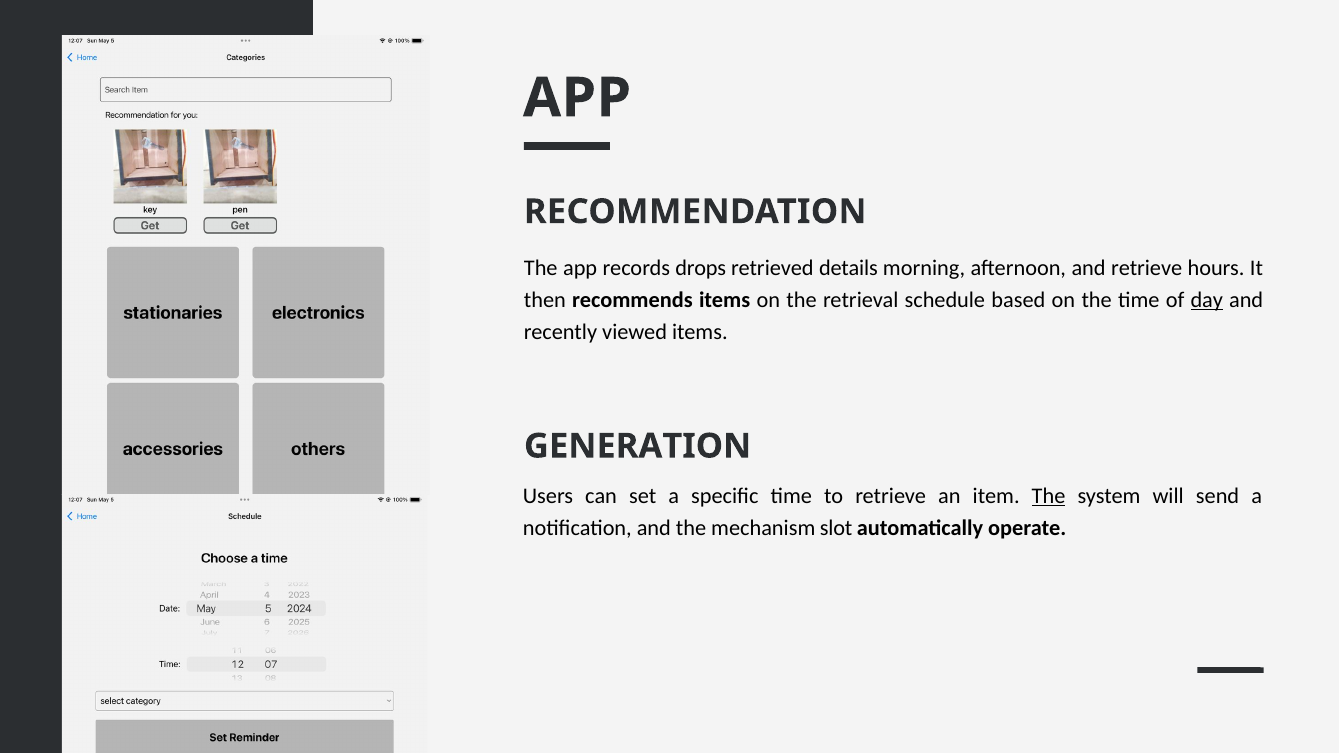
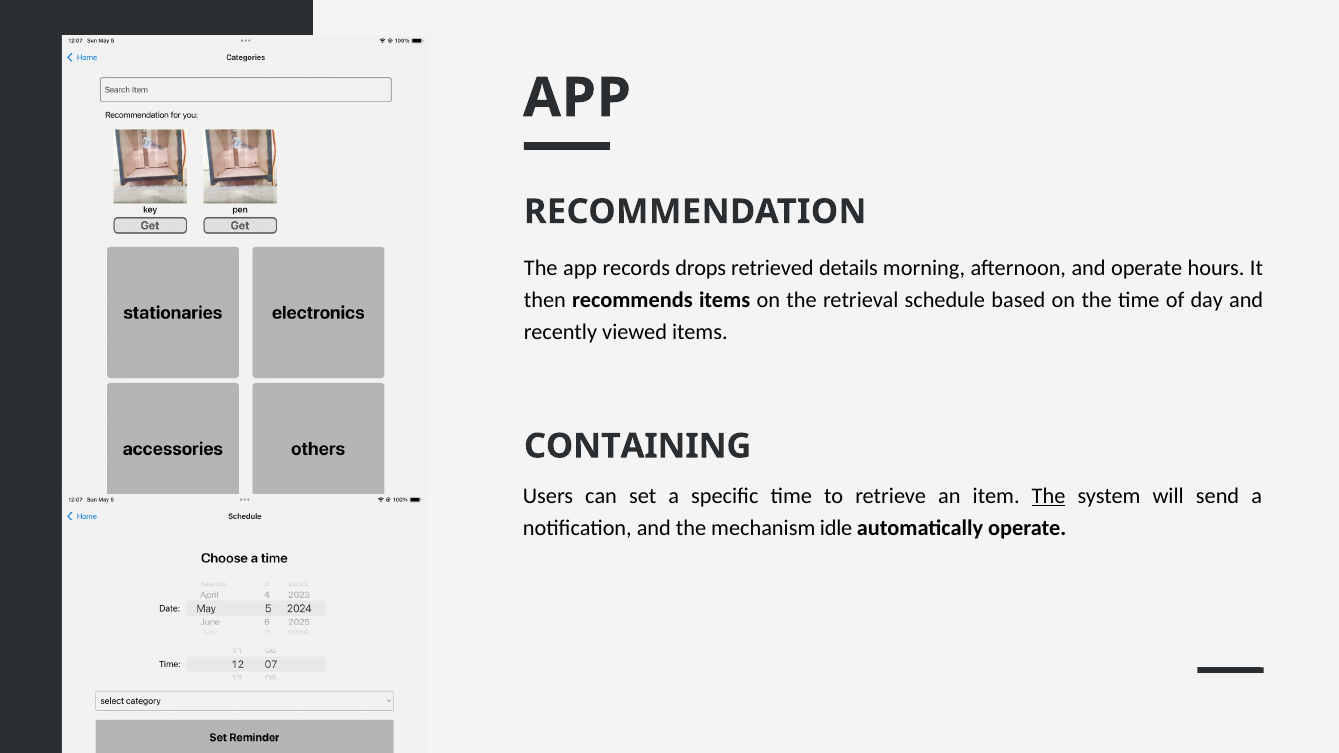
and retrieve: retrieve -> operate (1147, 268)
day underline: present -> none (1207, 300)
GENERATION: GENERATION -> CONTAINING (638, 446)
slot: slot -> idle (836, 528)
